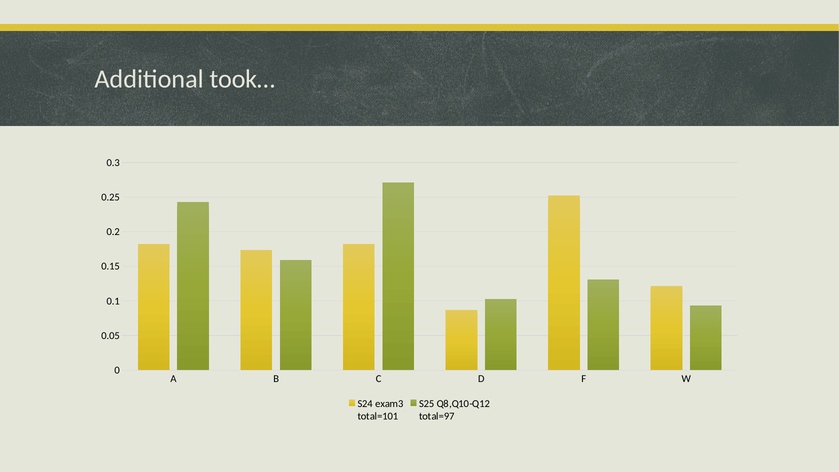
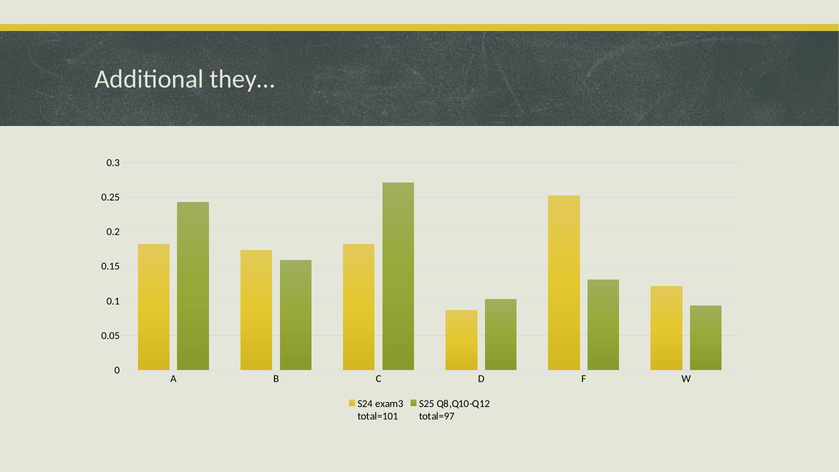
took…: took… -> they… (242, 79)
